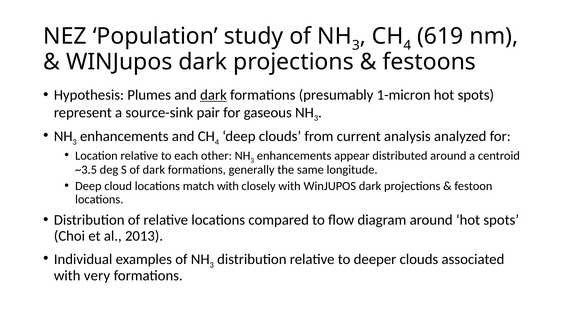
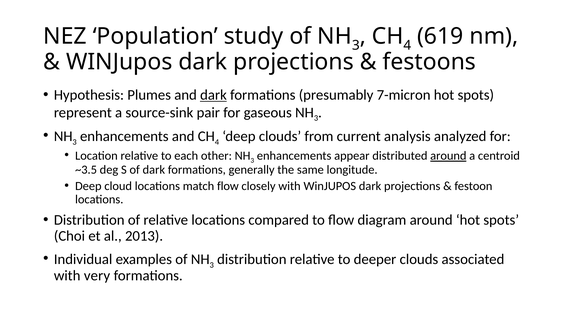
1-micron: 1-micron -> 7-micron (404, 95)
around underline: none -> present (448, 156)
match with: with -> flow (228, 186)
